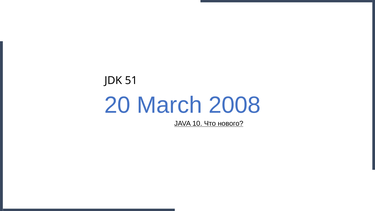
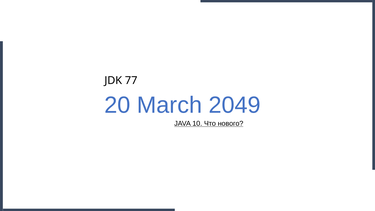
51: 51 -> 77 (131, 81)
2008: 2008 -> 2049 (235, 105)
